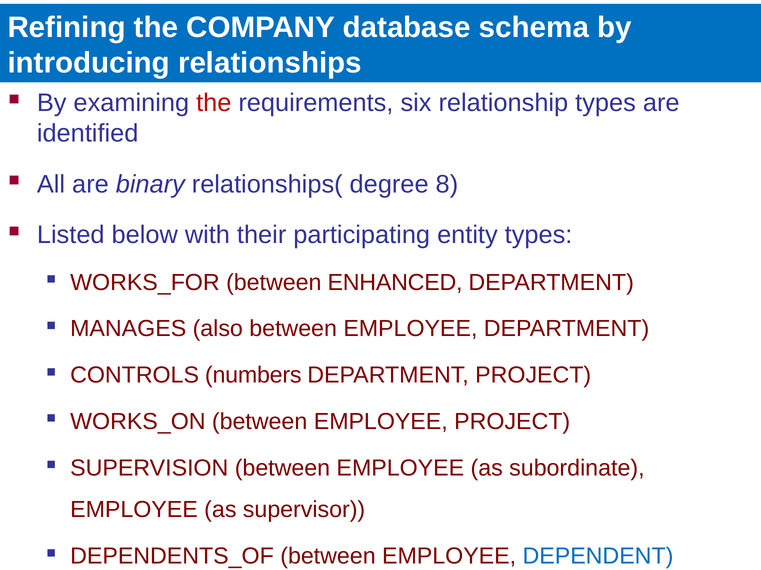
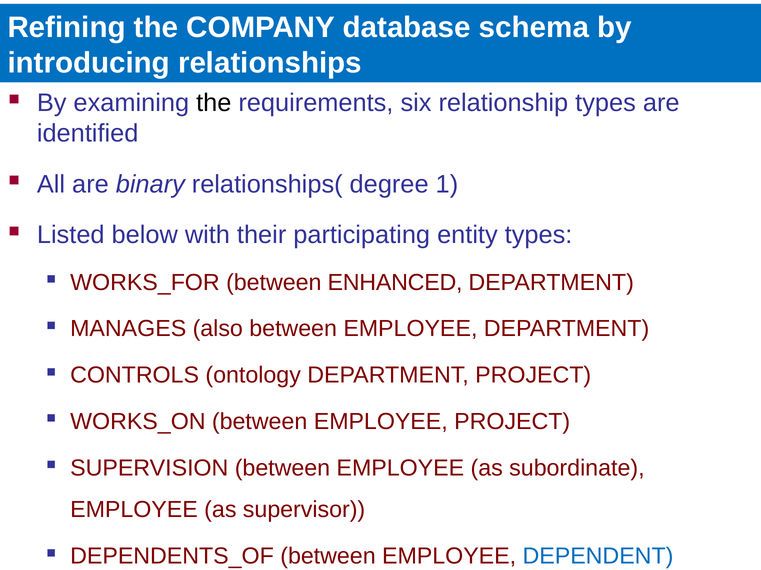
the colour: red -> black (214, 103)
8: 8 -> 1 (447, 184)
numbers: numbers -> ontology (253, 376)
